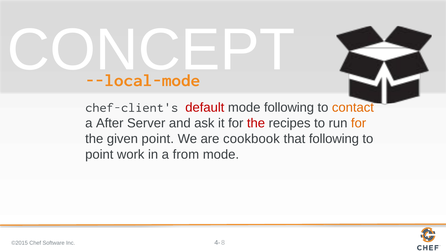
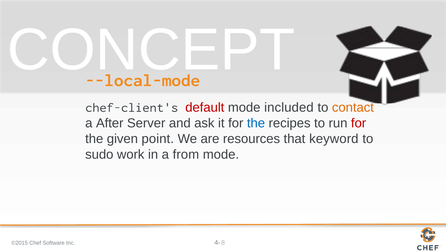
mode following: following -> included (289, 107)
the colour: red -> blue (256, 123)
for colour: orange -> red (359, 123)
cookbook: cookbook -> resources (252, 139)
that following: following -> keyword (334, 139)
point: point -> sudo (99, 154)
